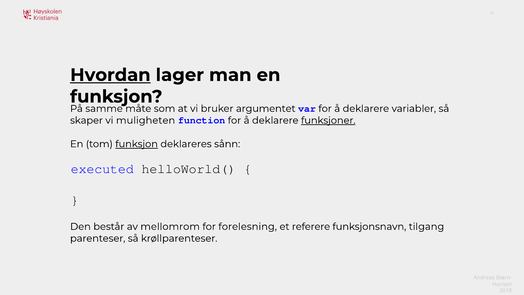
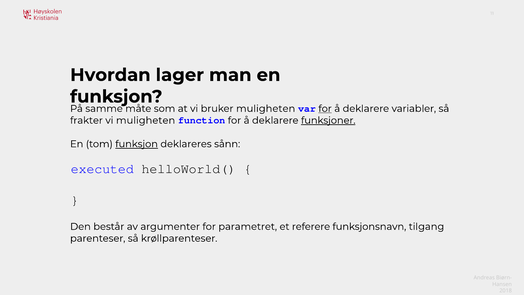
Hvordan underline: present -> none (110, 75)
bruker argumentet: argumentet -> muligheten (266, 109)
for underline: none -> present (325, 109)
skaper: skaper -> frakter (86, 120)
mellomrom: mellomrom -> argumenter (170, 226)
forelesning: forelesning -> parametret (248, 226)
